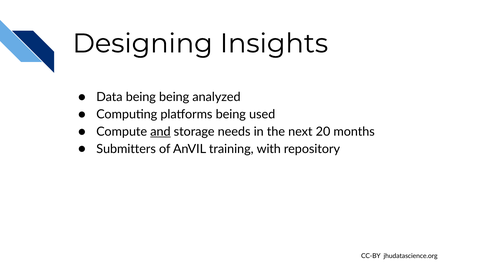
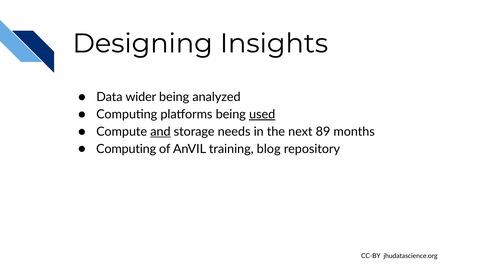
Data being: being -> wider (141, 97)
used underline: none -> present (262, 115)
20: 20 -> 89 (323, 132)
Submitters: Submitters -> Computing (126, 149)
with: with -> blog (269, 149)
